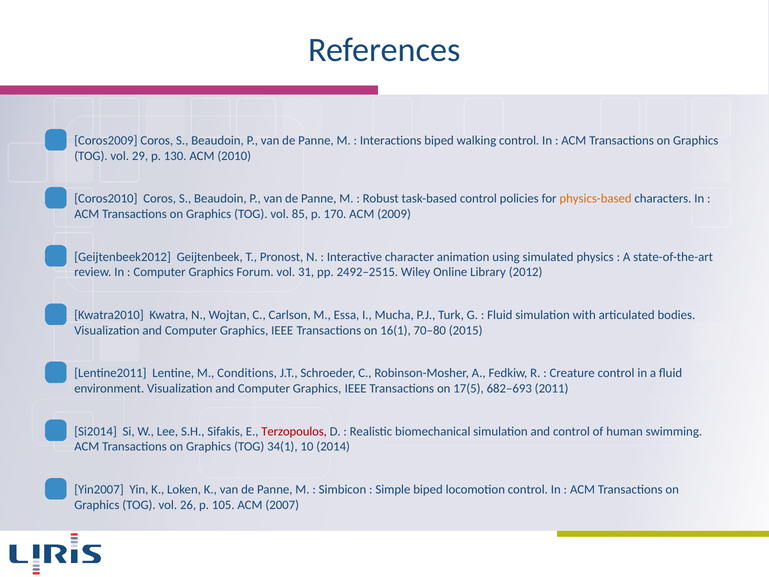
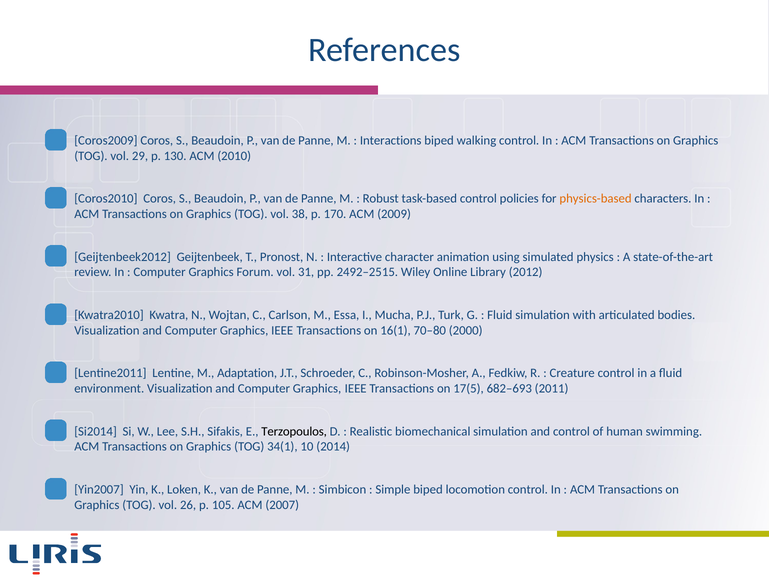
85: 85 -> 38 (300, 214)
2015: 2015 -> 2000 (466, 330)
Conditions: Conditions -> Adaptation (247, 373)
Terzopoulos colour: red -> black (294, 431)
